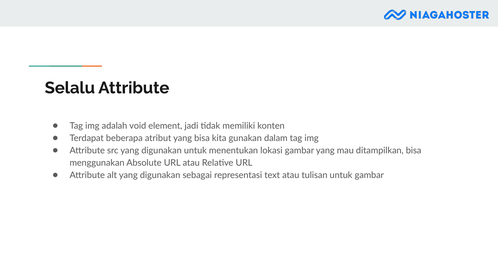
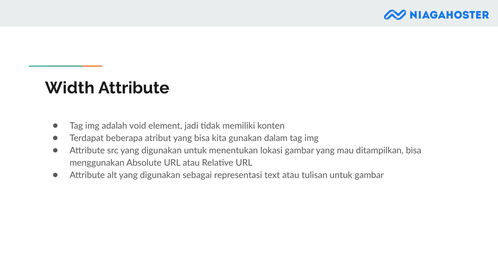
Selalu: Selalu -> Width (70, 88)
